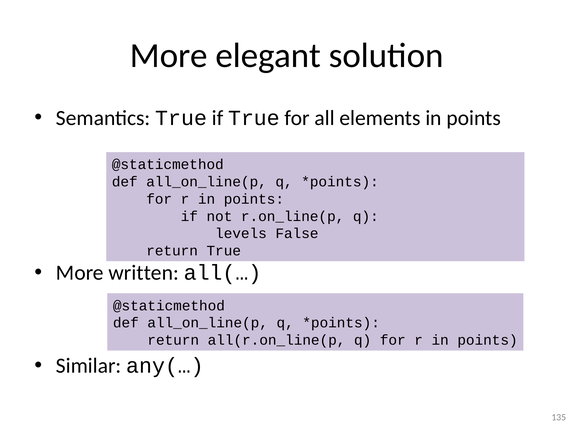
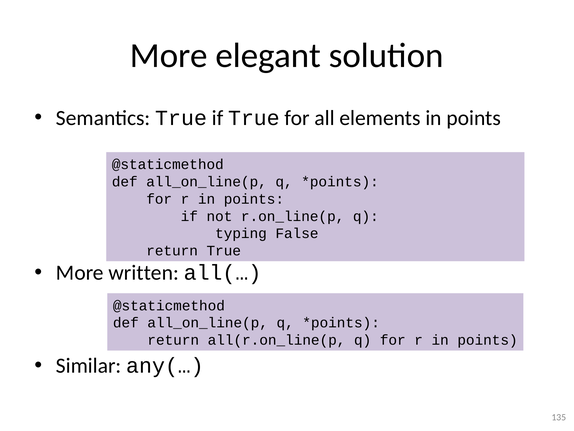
levels: levels -> typing (241, 233)
